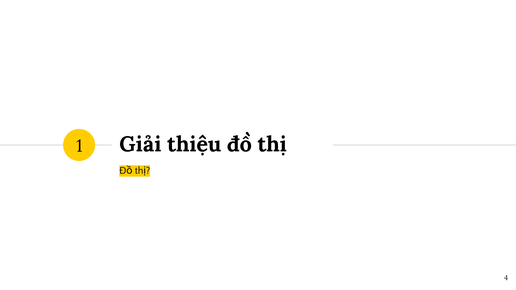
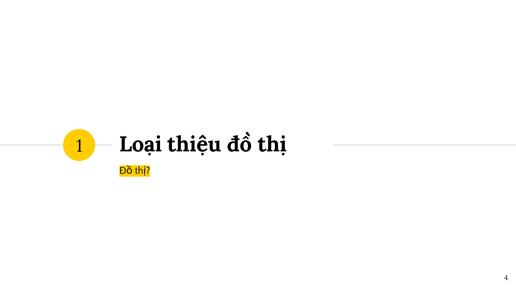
Giải: Giải -> Loại (141, 144)
